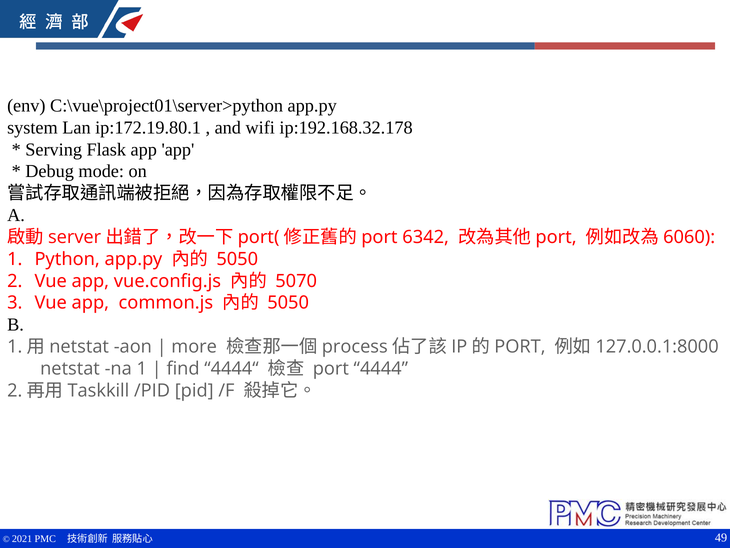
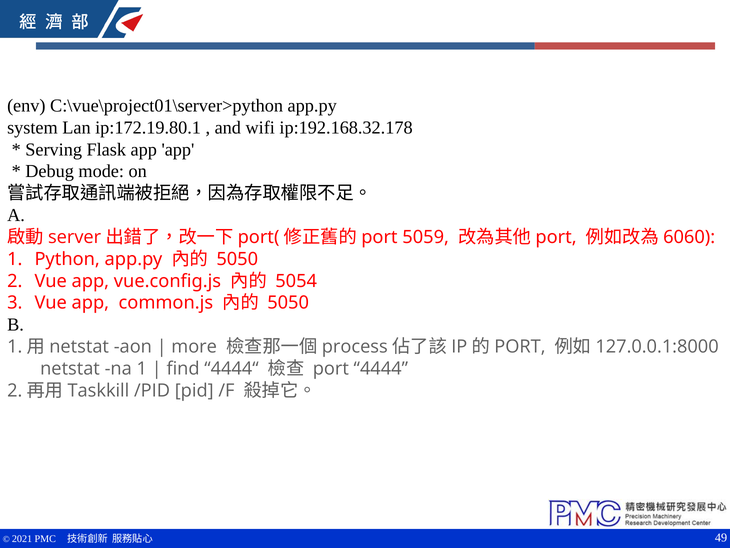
6342: 6342 -> 5059 (426, 237)
5070: 5070 -> 5054 (296, 281)
